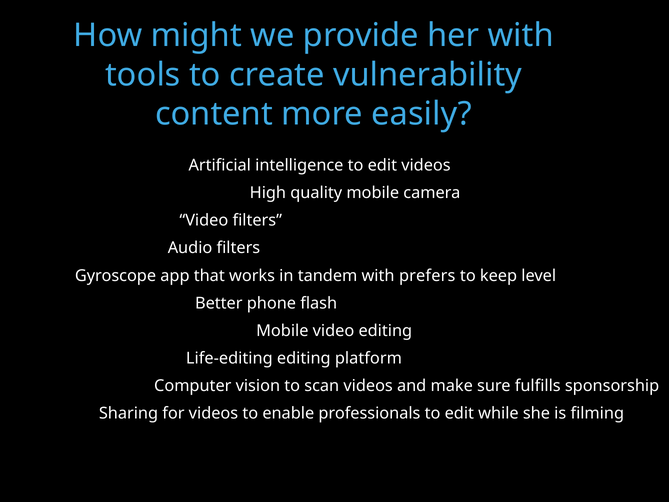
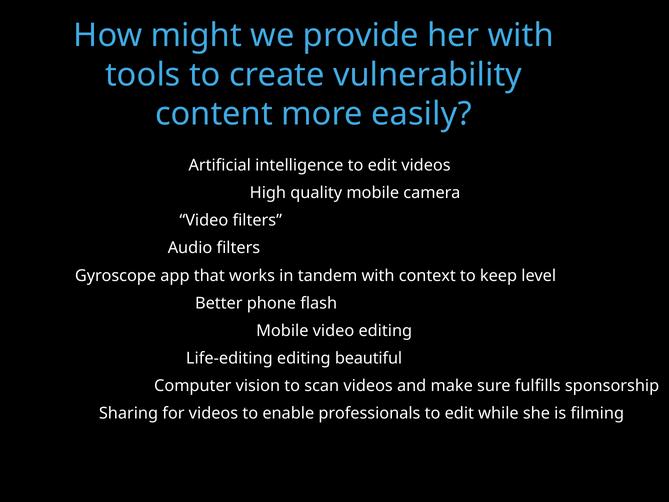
prefers: prefers -> context (427, 275)
platform: platform -> beautiful (369, 358)
